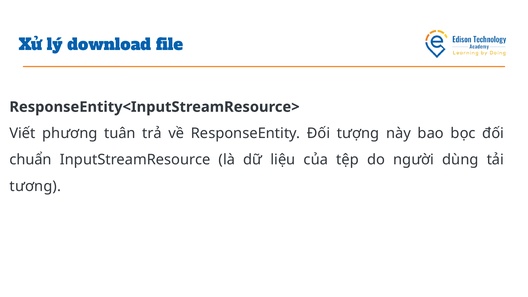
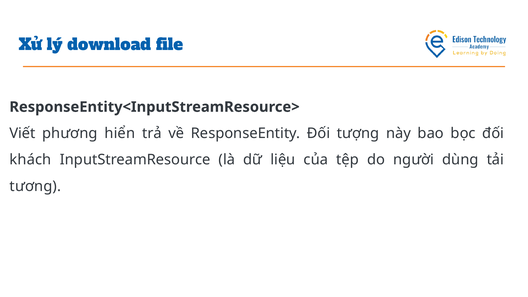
tuân: tuân -> hiển (120, 133)
chuẩn: chuẩn -> khách (30, 160)
